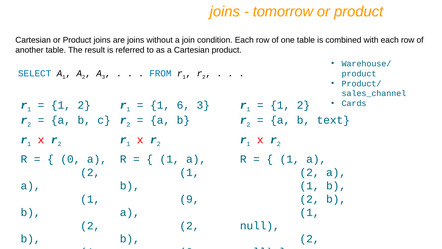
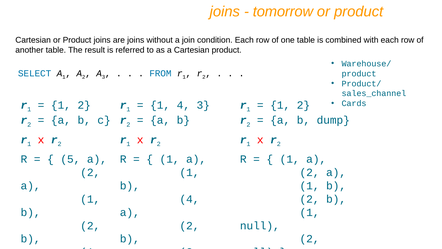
1 6: 6 -> 4 (183, 105)
text: text -> dump (333, 120)
0: 0 -> 5 (70, 159)
9: 9 -> 4 (189, 199)
